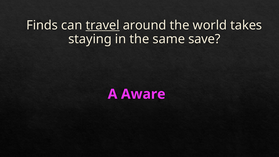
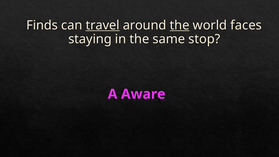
the underline: none -> present (180, 25)
takes: takes -> faces (246, 25)
save: save -> stop (204, 39)
